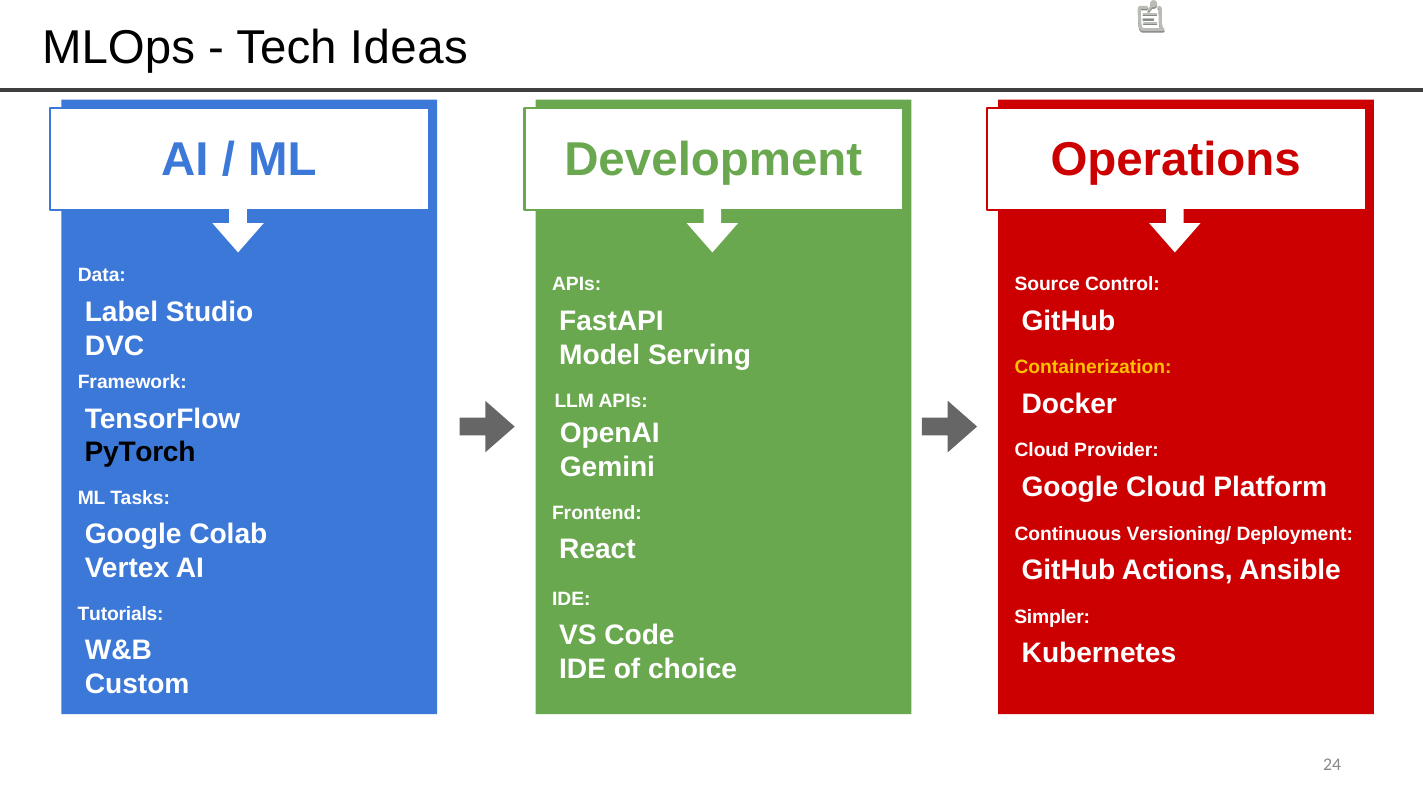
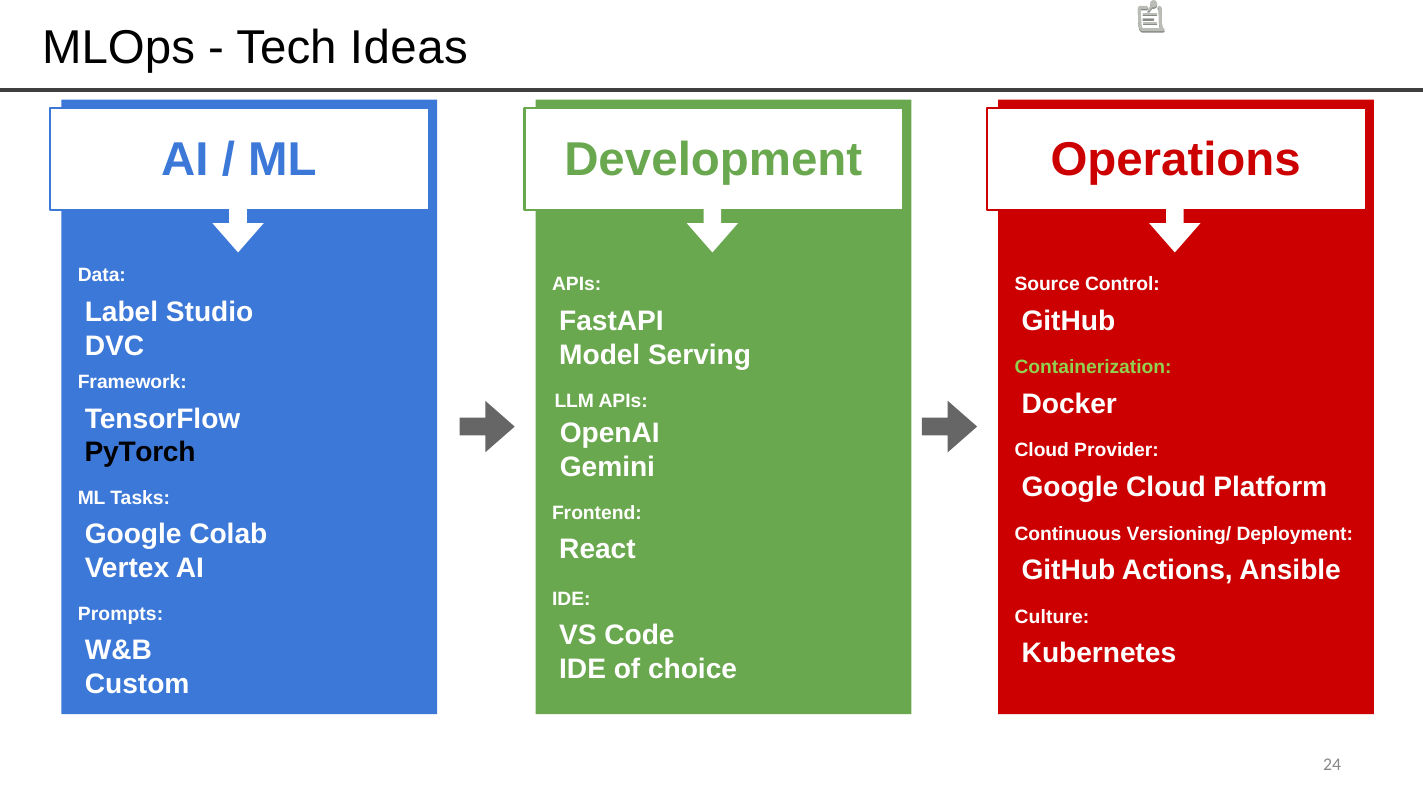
Containerization colour: yellow -> light green (1093, 367)
Tutorials: Tutorials -> Prompts (120, 613)
Simpler: Simpler -> Culture (1052, 616)
